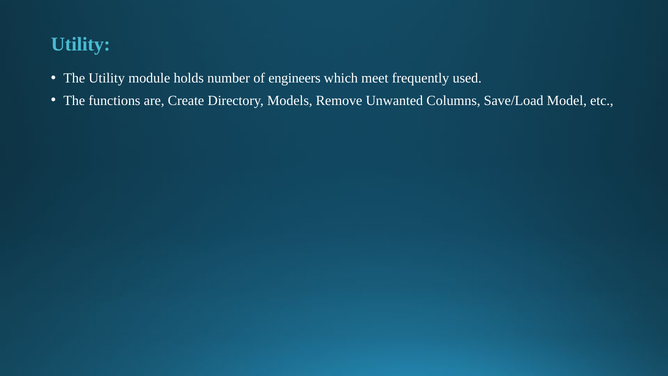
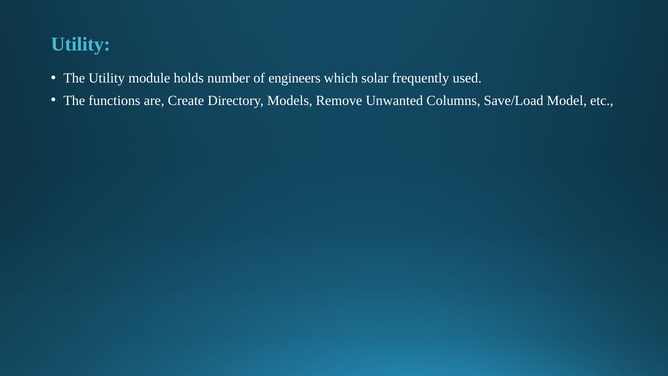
meet: meet -> solar (375, 78)
